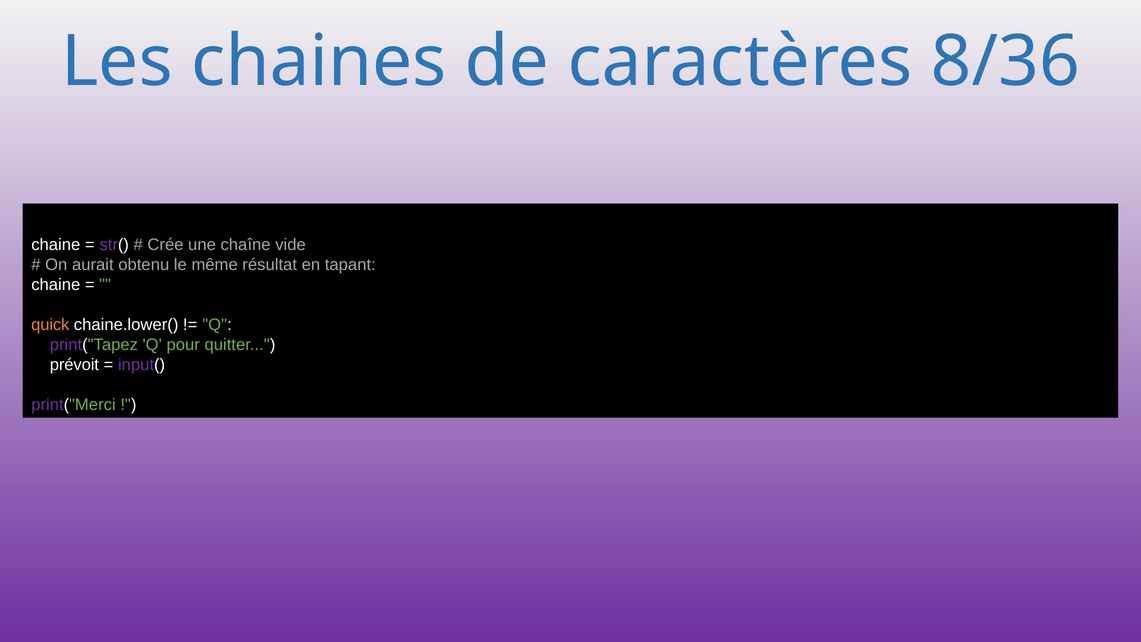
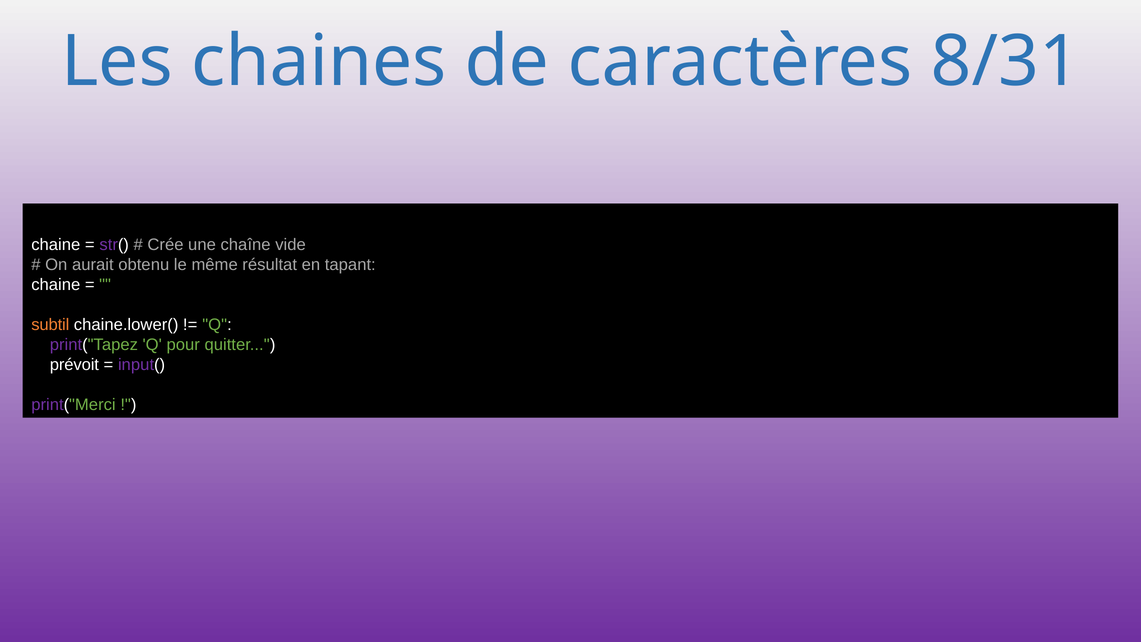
8/36: 8/36 -> 8/31 (1005, 62)
quick: quick -> subtil (50, 325)
